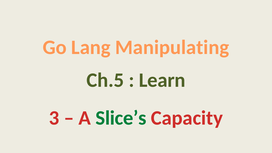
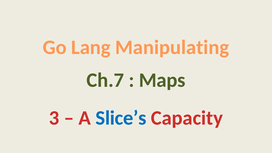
Ch.5: Ch.5 -> Ch.7 (105, 80)
Learn: Learn -> Maps (162, 80)
Slice’s colour: green -> blue (121, 118)
